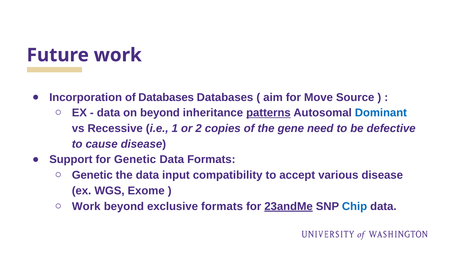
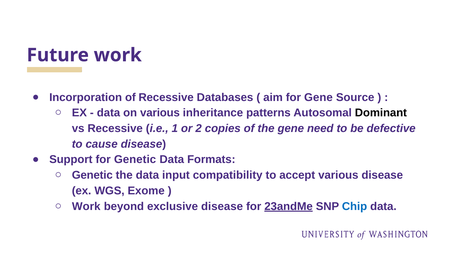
of Databases: Databases -> Recessive (166, 97)
for Move: Move -> Gene (318, 97)
on beyond: beyond -> various (160, 113)
patterns underline: present -> none (268, 113)
Dominant colour: blue -> black (381, 113)
exclusive formats: formats -> disease (222, 207)
